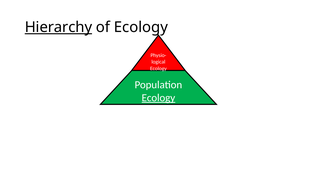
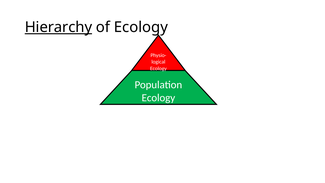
Ecology underline: present -> none (158, 98)
